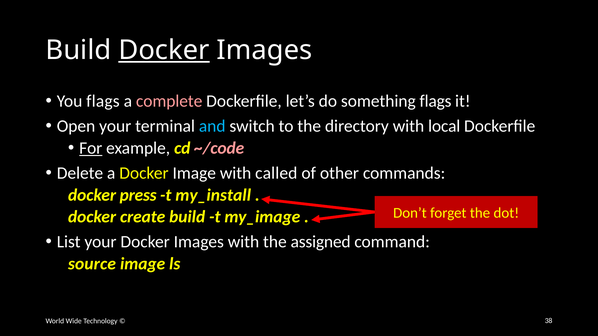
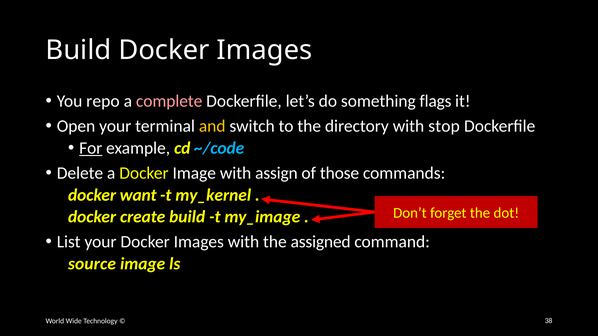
Docker underline: present -> none (164, 50)
You flags: flags -> repo (103, 101)
and colour: light blue -> yellow (212, 126)
local: local -> stop (444, 126)
~/code colour: pink -> light blue (219, 148)
called: called -> assign (276, 173)
other: other -> those (340, 173)
press: press -> want (138, 195)
my_install: my_install -> my_kernel (213, 195)
